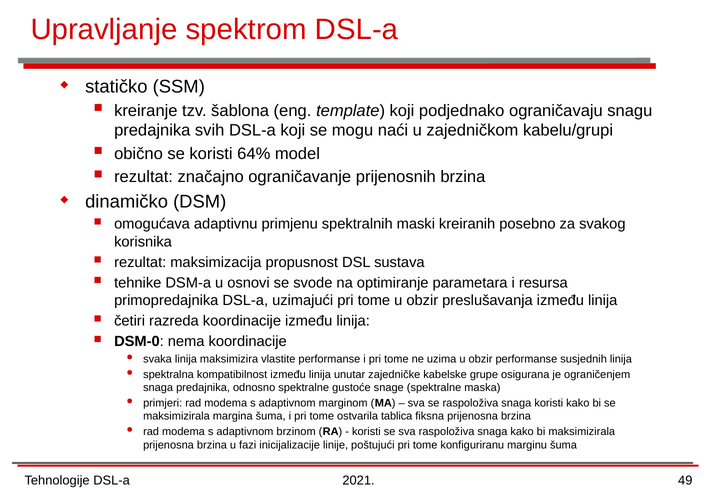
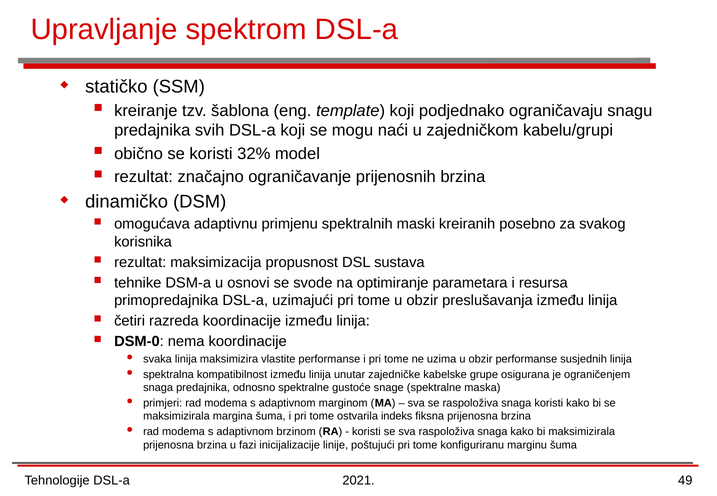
64%: 64% -> 32% (254, 154)
tablica: tablica -> indeks (397, 417)
